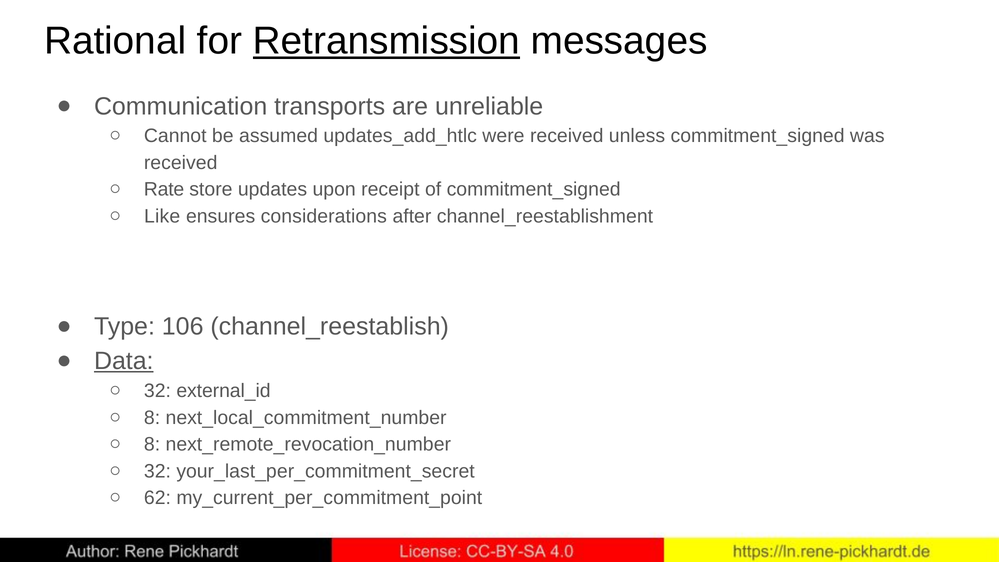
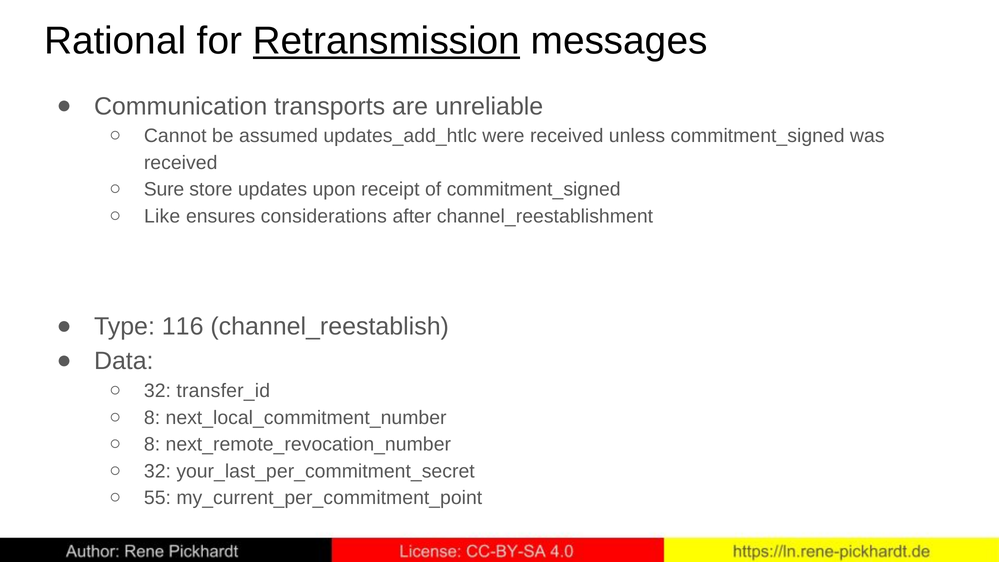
Rate: Rate -> Sure (164, 190)
106: 106 -> 116 (183, 327)
Data underline: present -> none (124, 361)
external_id: external_id -> transfer_id (223, 391)
62: 62 -> 55 (157, 498)
